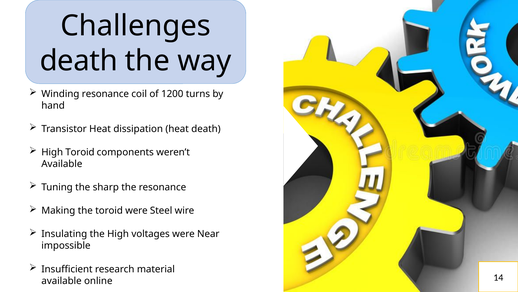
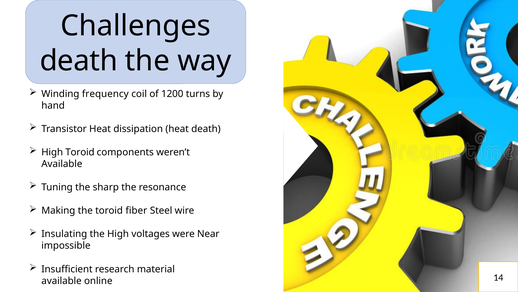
Winding resonance: resonance -> frequency (105, 94)
toroid were: were -> fiber (136, 210)
